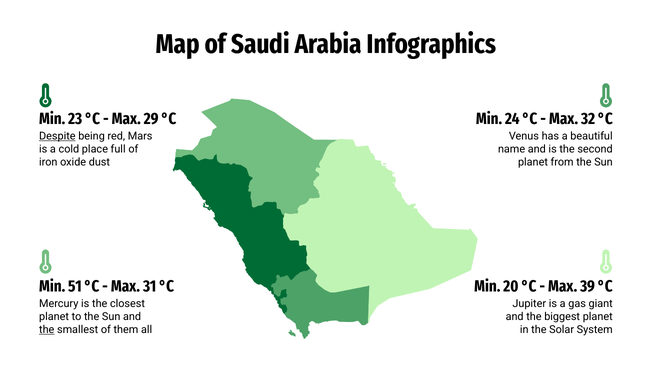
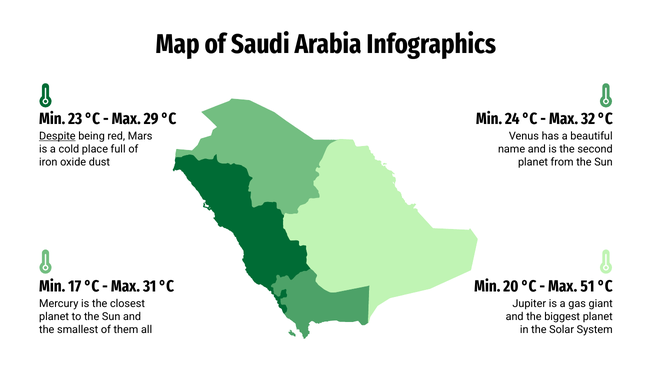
51: 51 -> 17 (75, 286)
39: 39 -> 51 (587, 286)
the underline: present -> none (47, 329)
